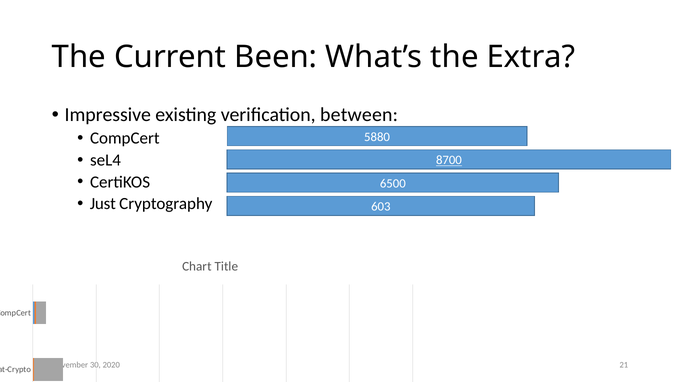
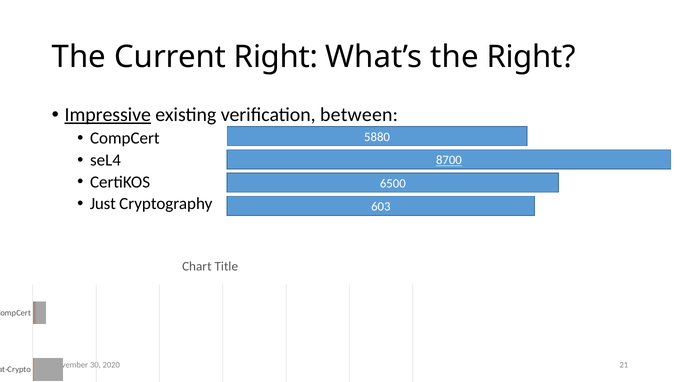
Current Been: Been -> Right (276, 57)
the Extra: Extra -> Right (531, 57)
Impressive underline: none -> present (108, 115)
